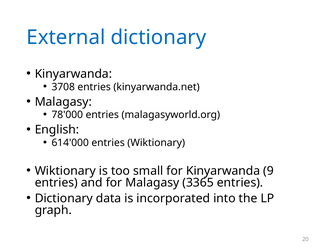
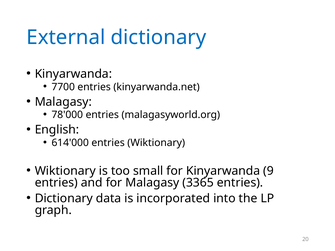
3708: 3708 -> 7700 (63, 87)
